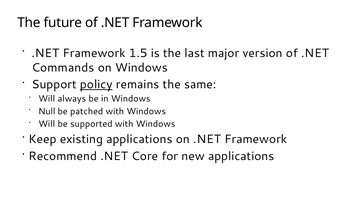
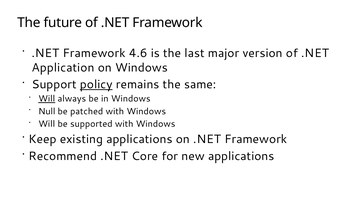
1.5: 1.5 -> 4.6 (138, 53)
Commands: Commands -> Application (63, 68)
Will underline: none -> present (47, 99)
